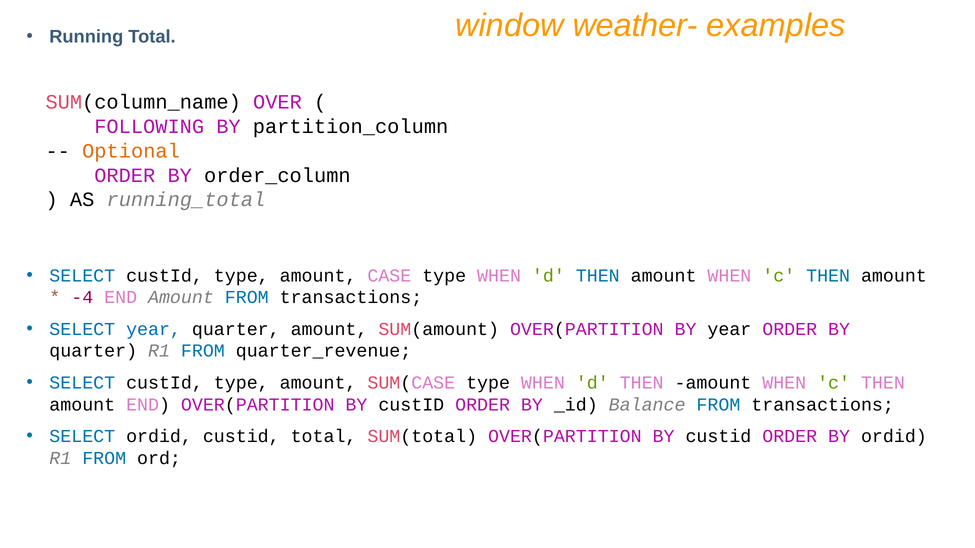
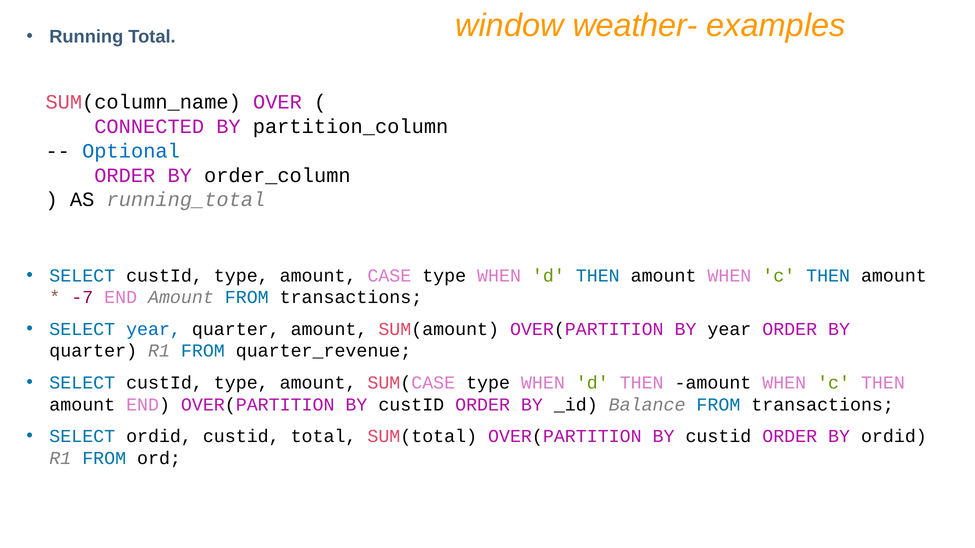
FOLLOWING: FOLLOWING -> CONNECTED (149, 127)
Optional colour: orange -> blue (131, 151)
-4: -4 -> -7 (82, 298)
